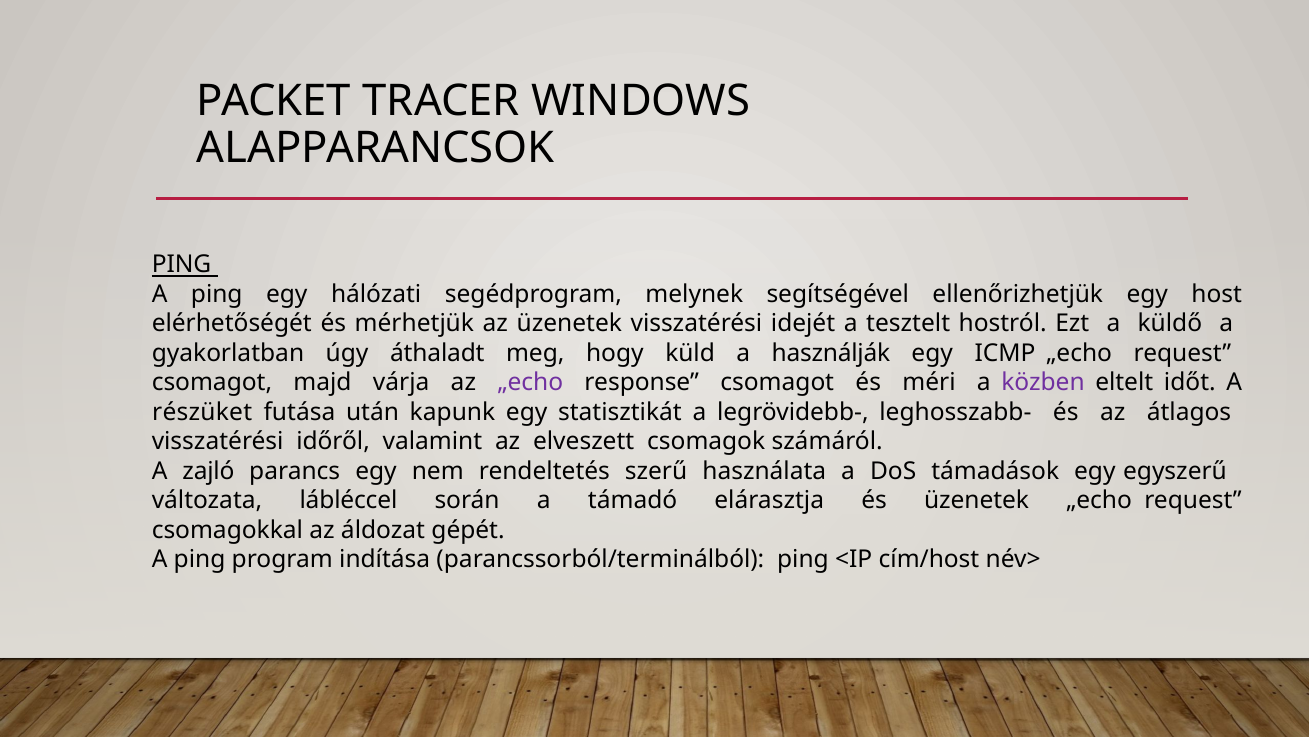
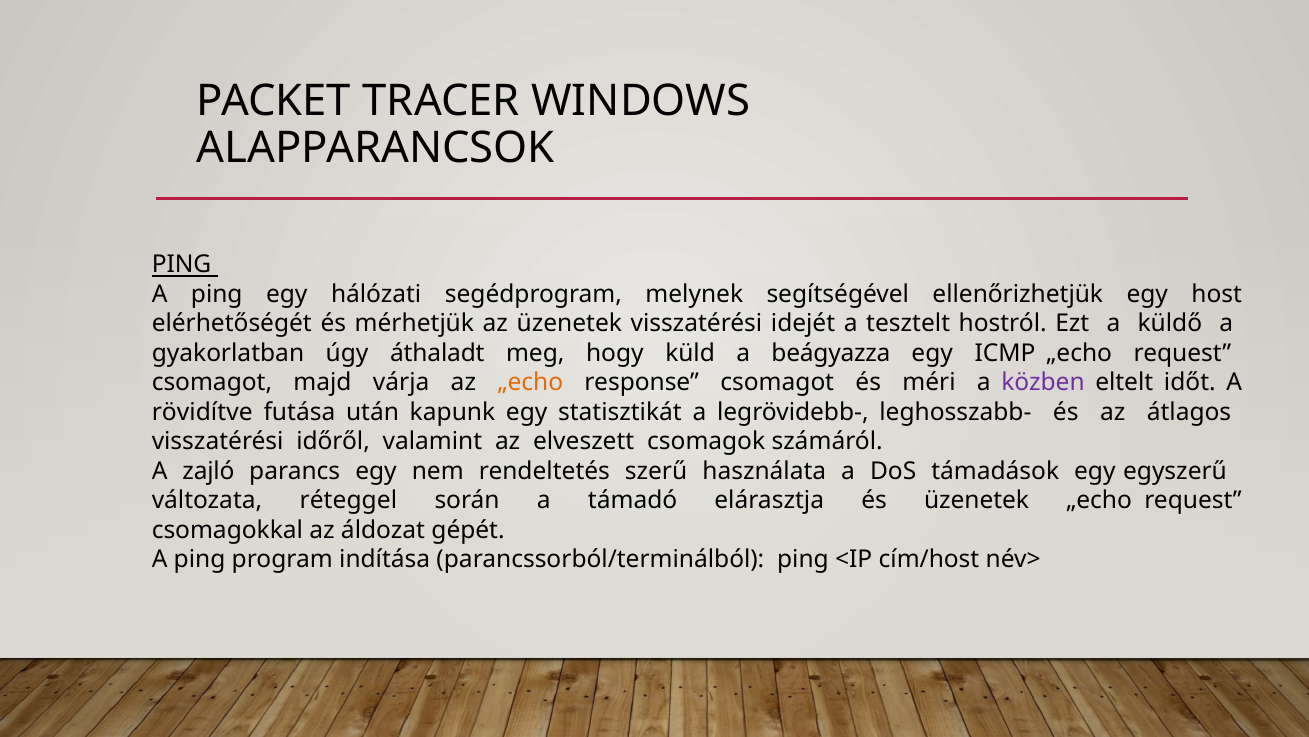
használják: használják -> beágyazza (831, 353)
„echo colour: purple -> orange (530, 382)
részüket: részüket -> rövidítve (202, 412)
lábléccel: lábléccel -> réteggel (348, 500)
